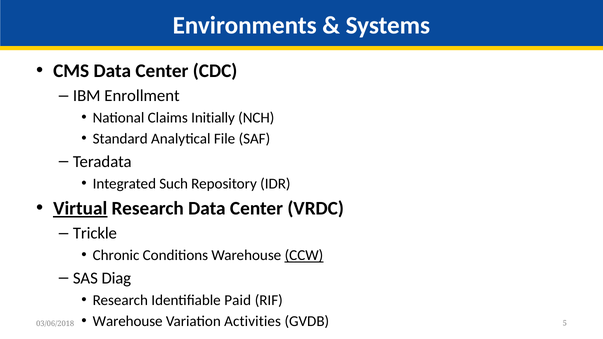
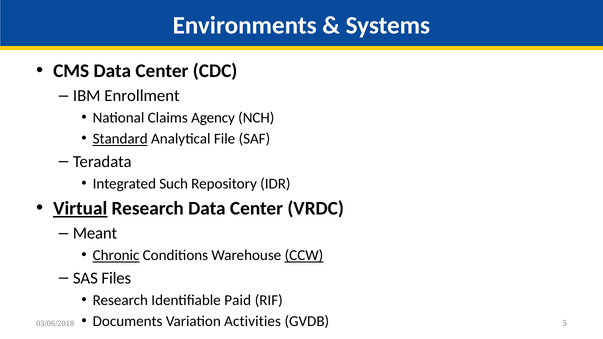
Initially: Initially -> Agency (213, 118)
Standard underline: none -> present (120, 139)
Trickle: Trickle -> Meant (95, 234)
Chronic underline: none -> present (116, 256)
Diag: Diag -> Files (116, 278)
Warehouse: Warehouse -> Documents (128, 321)
